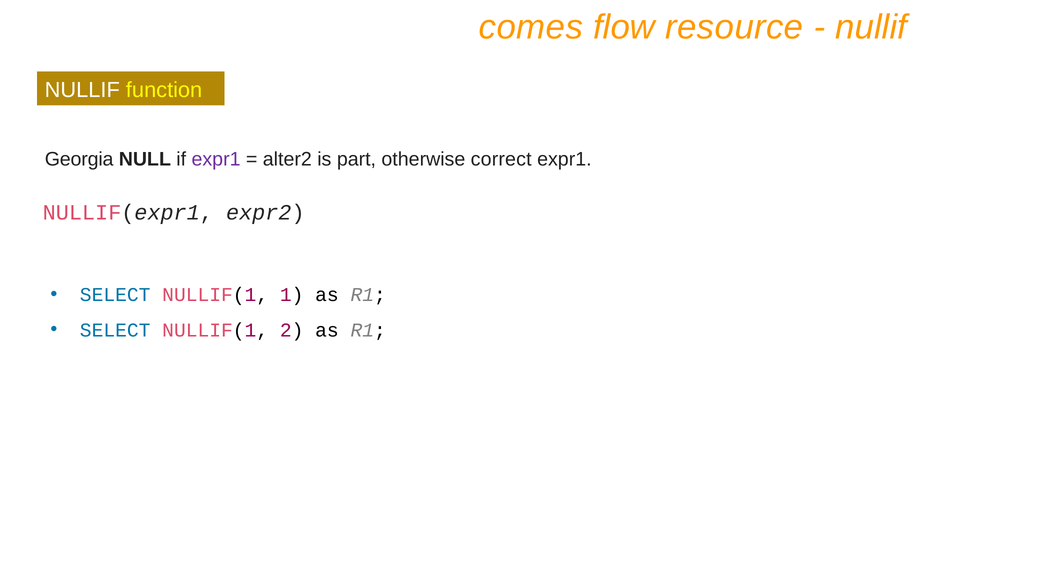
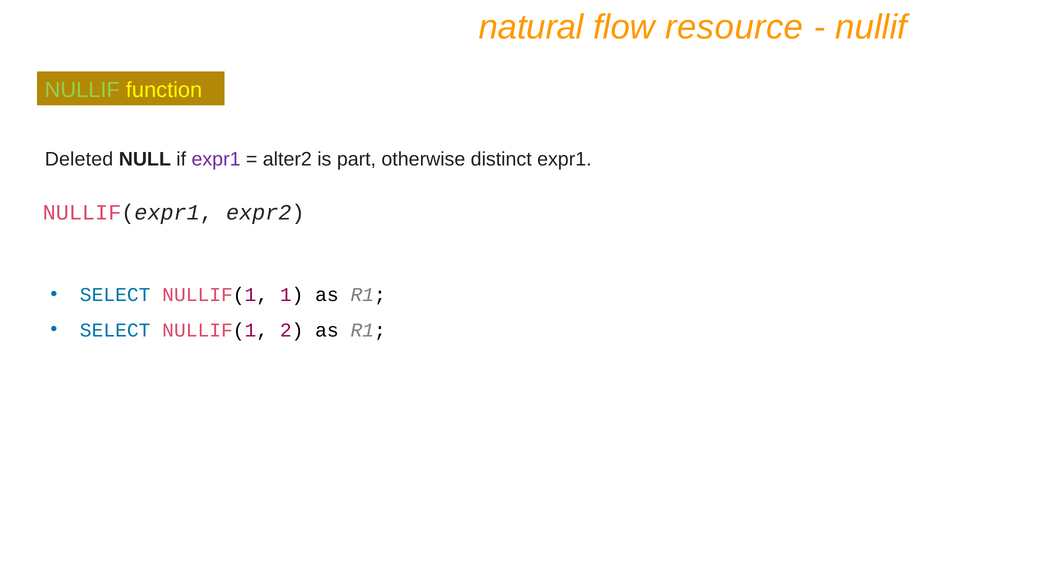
comes: comes -> natural (531, 27)
NULLIF colour: white -> light green (82, 90)
Georgia: Georgia -> Deleted (79, 159)
correct: correct -> distinct (501, 159)
